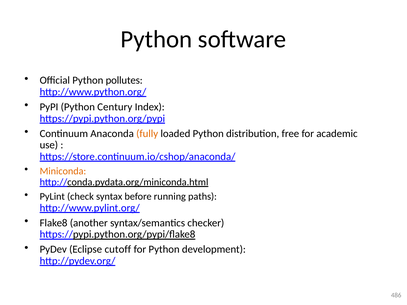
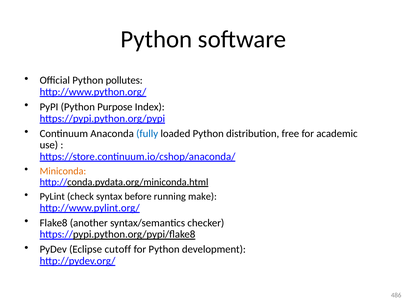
Century: Century -> Purpose (115, 107)
fully colour: orange -> blue (147, 134)
paths: paths -> make (202, 197)
